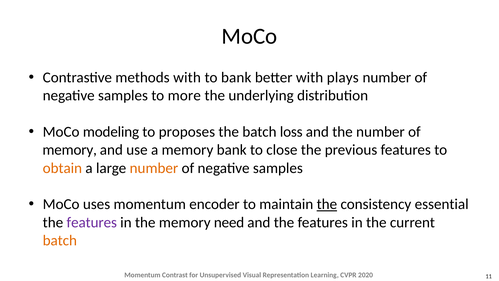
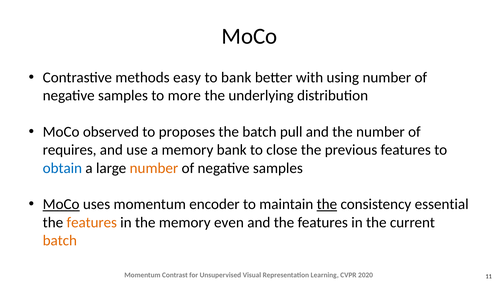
methods with: with -> easy (187, 77)
plays: plays -> using (343, 77)
modeling: modeling -> observed (111, 132)
loss: loss -> pull (291, 132)
memory: memory -> requires (70, 150)
obtain colour: orange -> blue (62, 168)
MoCo underline: none -> present (61, 204)
features colour: purple -> orange (92, 222)
need: need -> even (229, 222)
